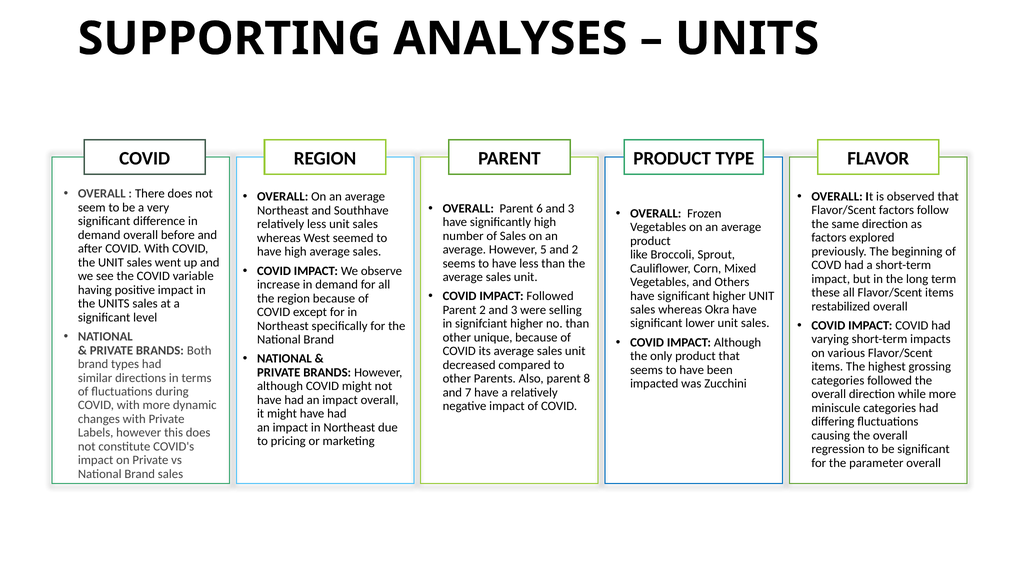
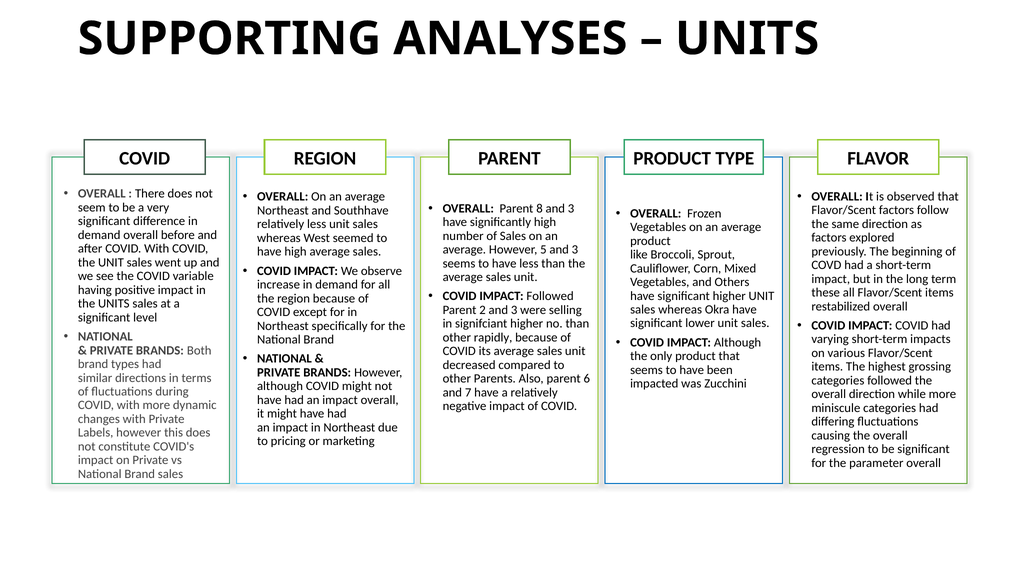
6: 6 -> 8 (540, 208)
5 and 2: 2 -> 3 (575, 250)
unique: unique -> rapidly (493, 338)
8: 8 -> 6 (587, 379)
